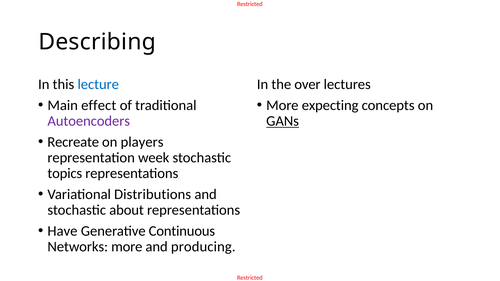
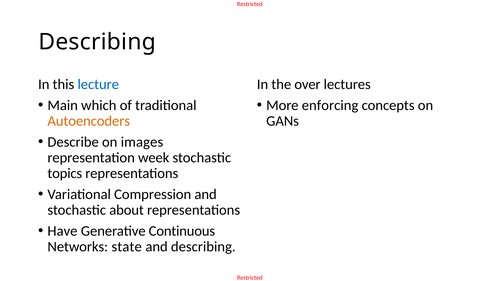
effect: effect -> which (99, 105)
expecting: expecting -> enforcing (330, 105)
Autoencoders colour: purple -> orange (89, 121)
GANs underline: present -> none (283, 121)
Recreate: Recreate -> Describe (73, 142)
players: players -> images (142, 142)
Distributions: Distributions -> Compression (153, 194)
Networks more: more -> state (127, 247)
and producing: producing -> describing (203, 247)
